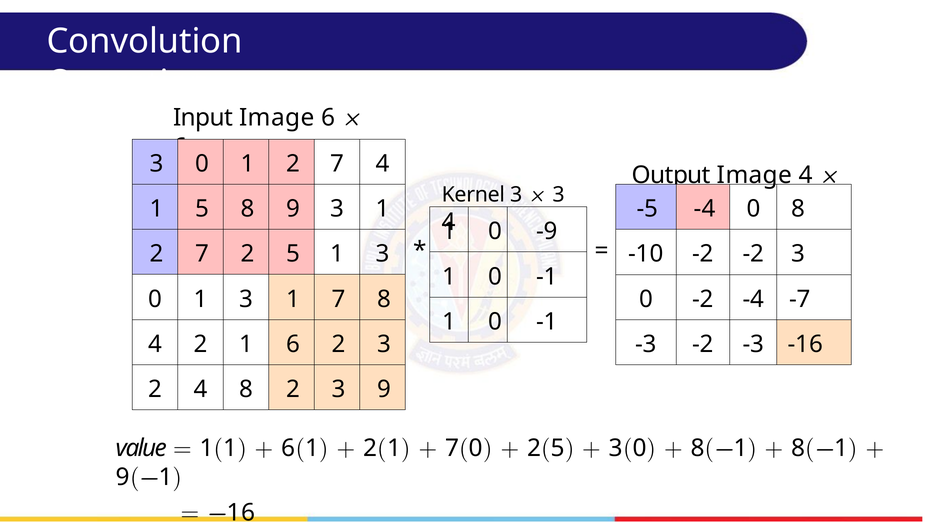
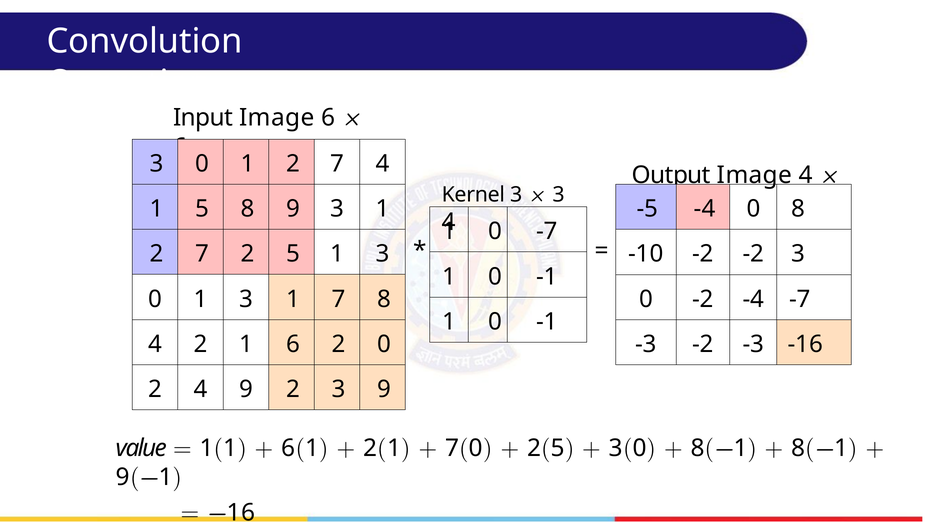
0 -9: -9 -> -7 (547, 231)
6 2 3: 3 -> 0 (384, 344)
4 8: 8 -> 9 (246, 389)
